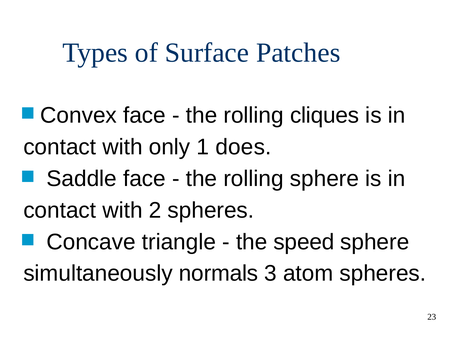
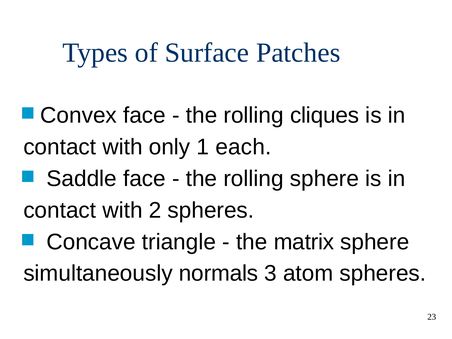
does: does -> each (243, 147)
speed: speed -> matrix (304, 242)
